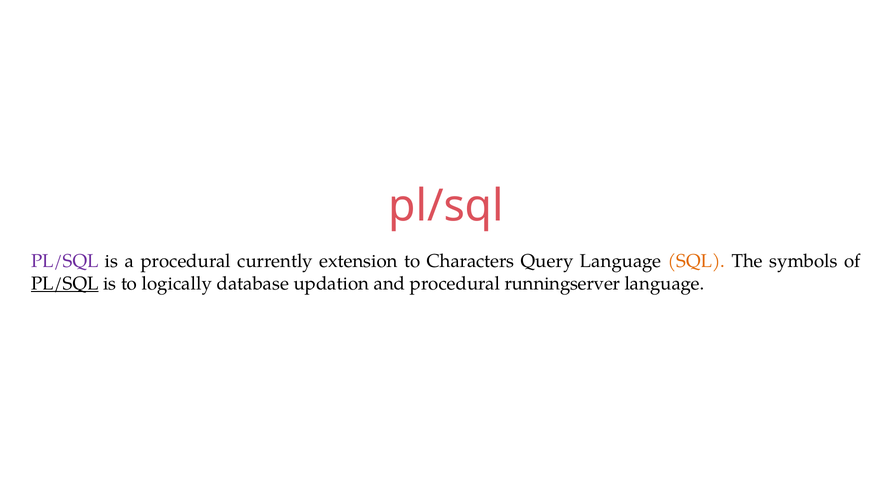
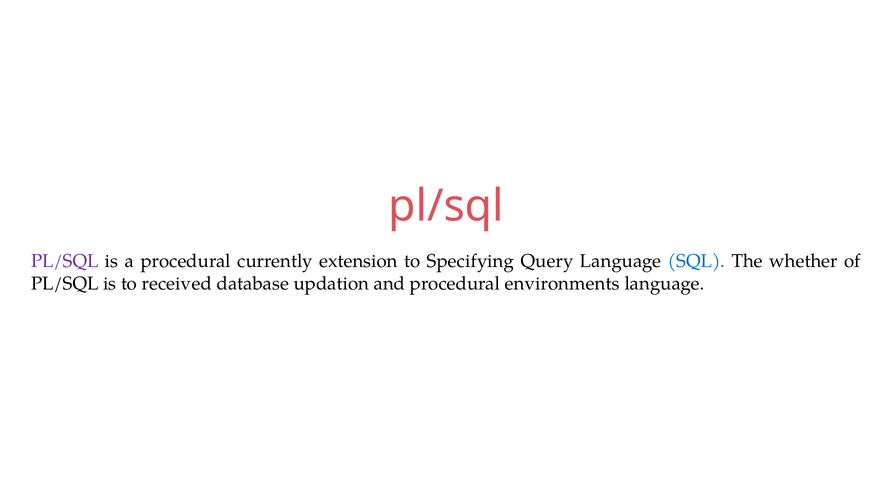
Characters: Characters -> Specifying (471, 261)
SQL colour: orange -> blue (696, 261)
symbols: symbols -> whether (803, 261)
PL/SQL underline: present -> none (65, 283)
logically: logically -> received (177, 283)
runningserver: runningserver -> environments (562, 283)
